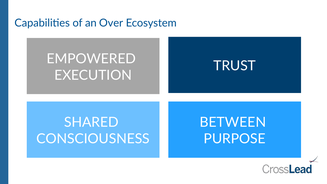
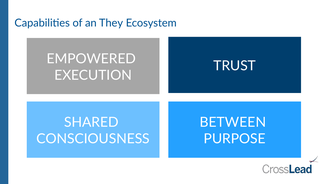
Over: Over -> They (111, 23)
